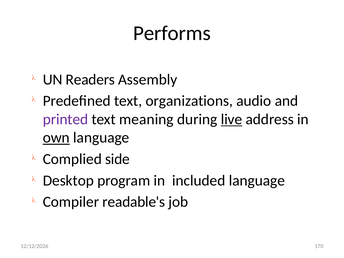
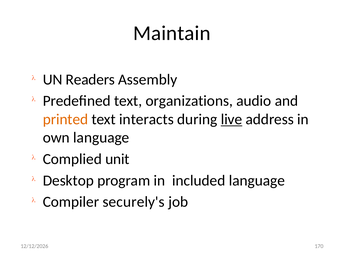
Performs: Performs -> Maintain (172, 33)
printed colour: purple -> orange (65, 119)
meaning: meaning -> interacts (146, 119)
own underline: present -> none (56, 138)
side: side -> unit (117, 159)
readable's: readable's -> securely's (134, 202)
